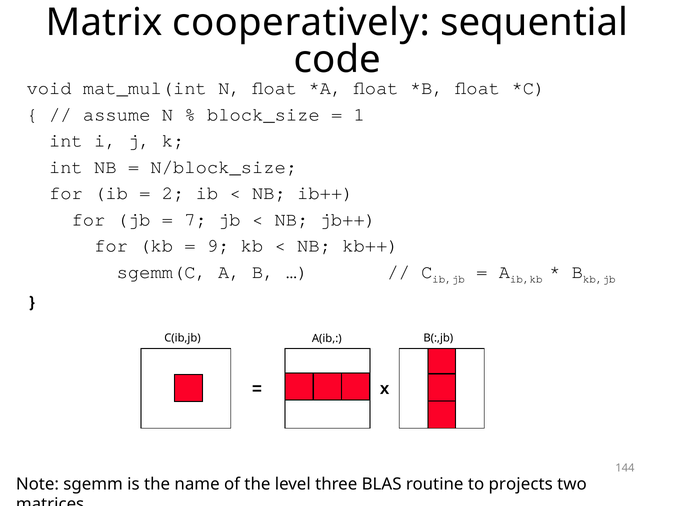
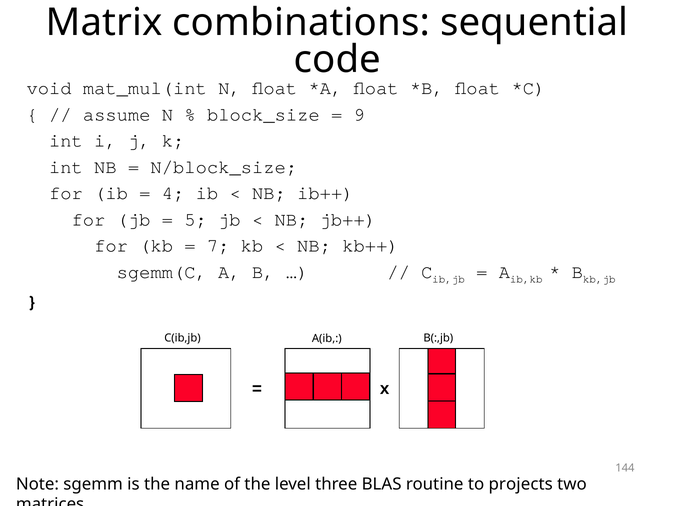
cooperatively: cooperatively -> combinations (301, 23)
1: 1 -> 9 (359, 114)
2: 2 -> 4 (173, 193)
7: 7 -> 5 (196, 220)
9: 9 -> 7 (218, 246)
